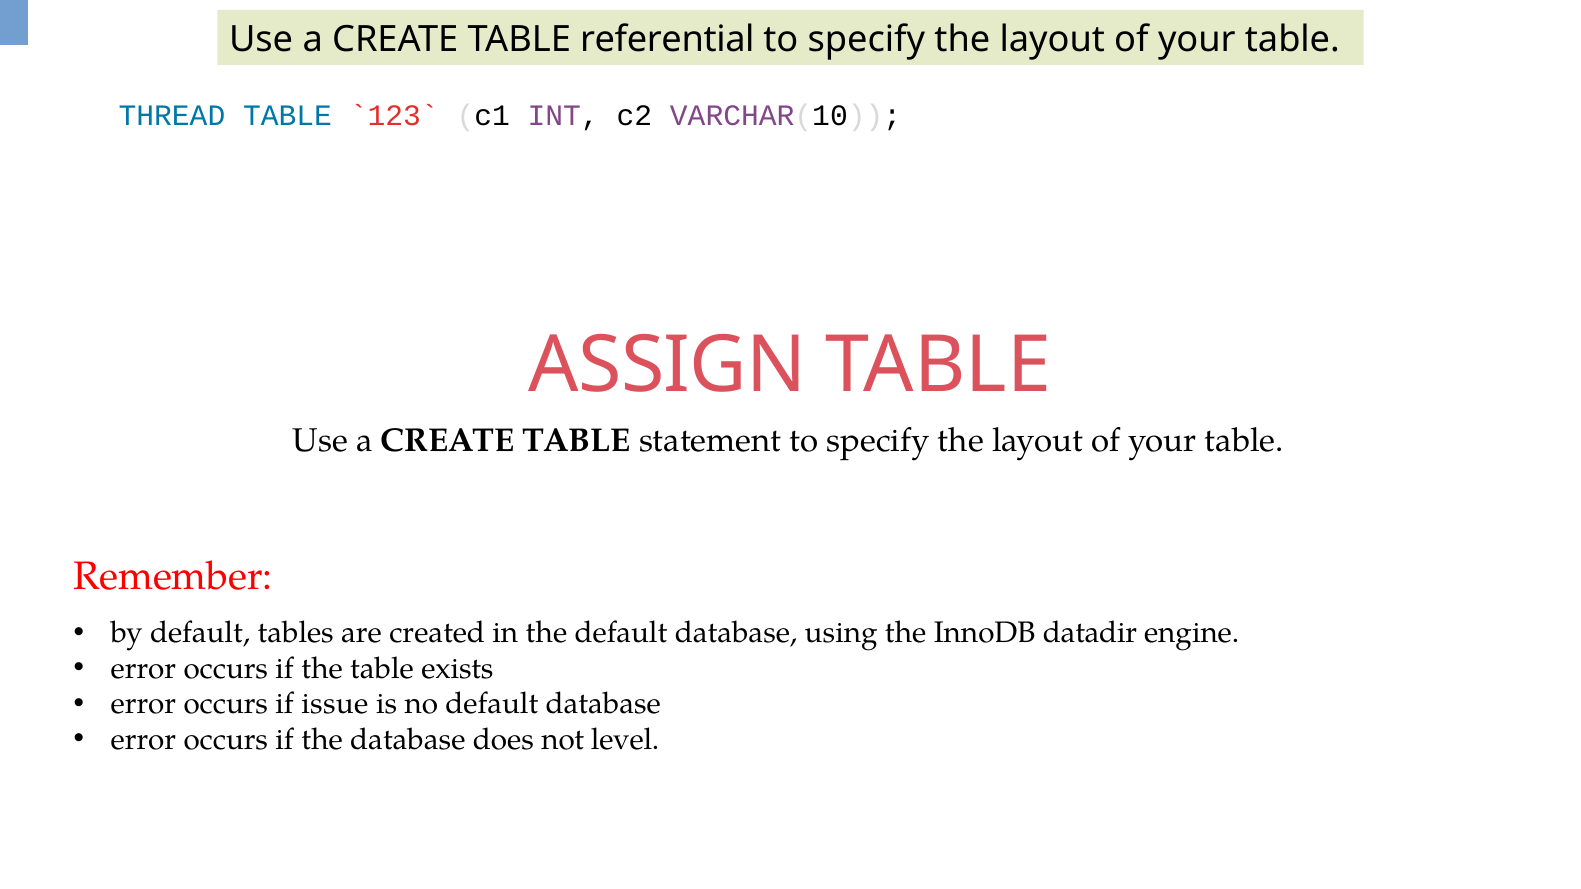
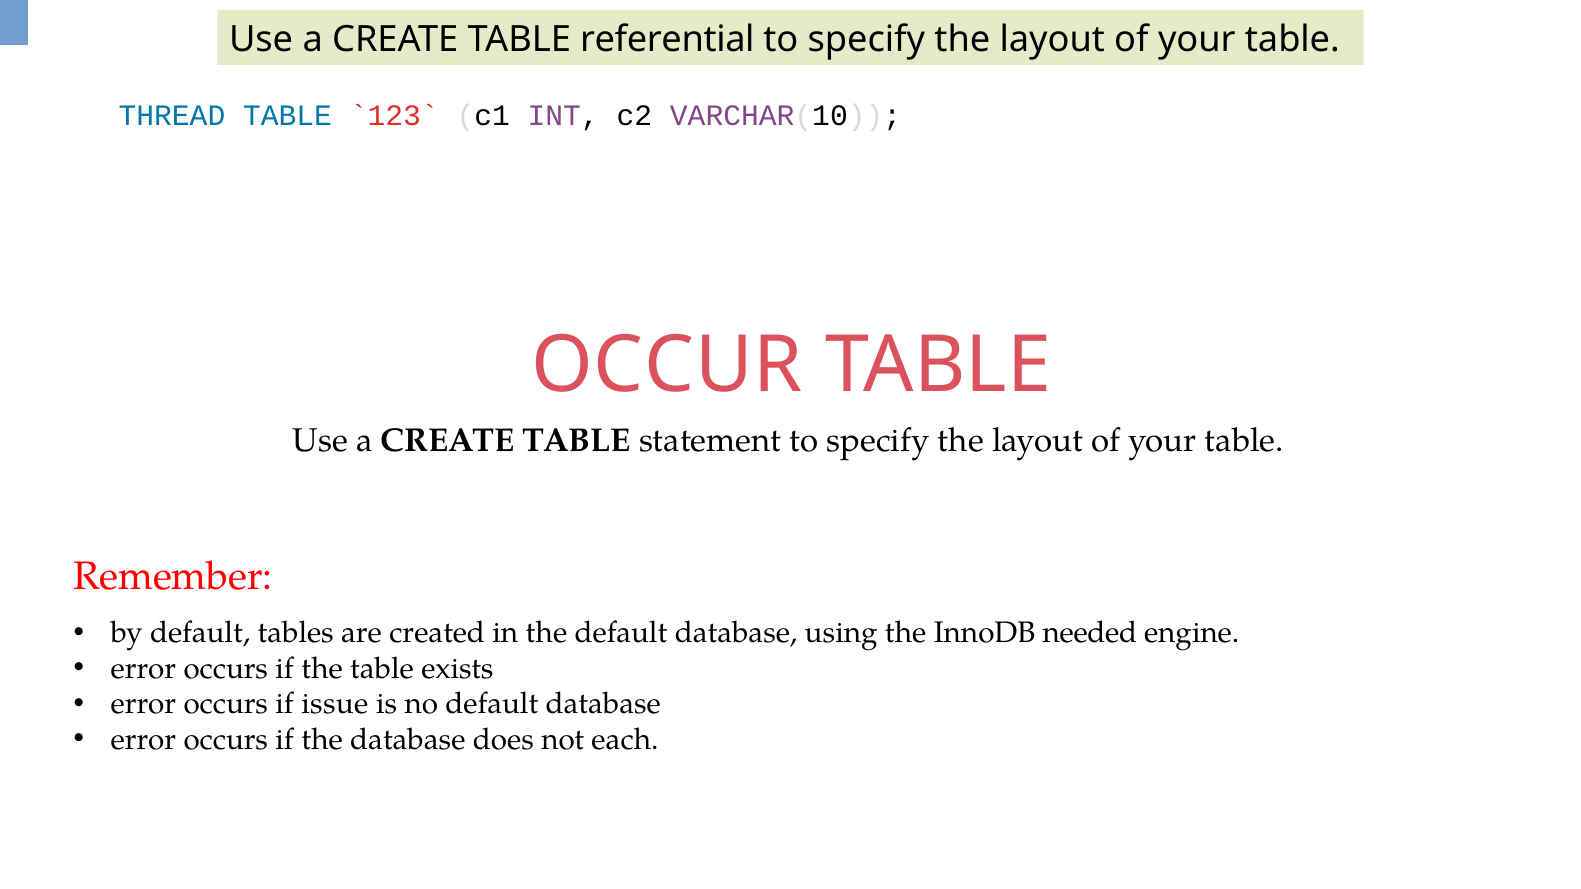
ASSIGN: ASSIGN -> OCCUR (667, 365)
datadir: datadir -> needed (1090, 633)
level: level -> each (625, 740)
